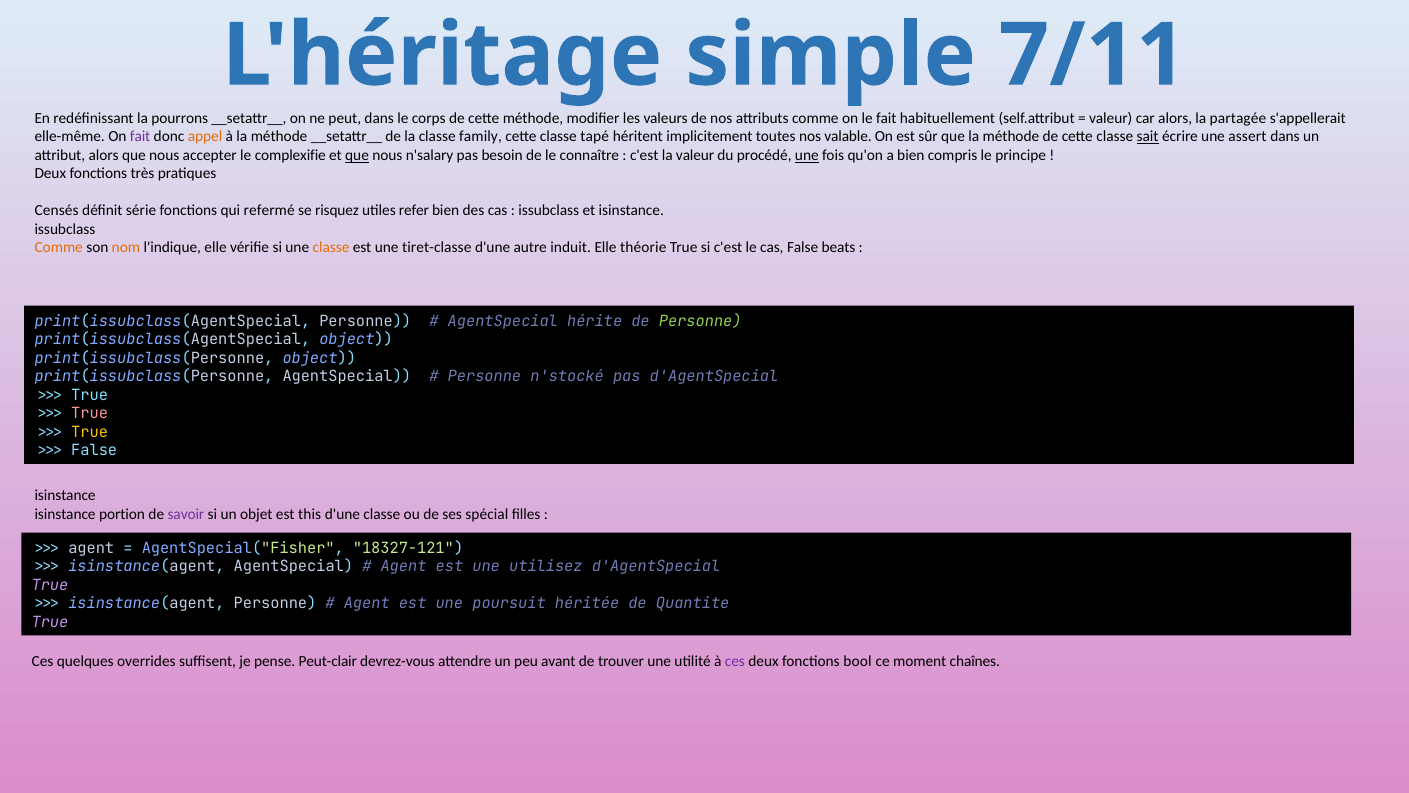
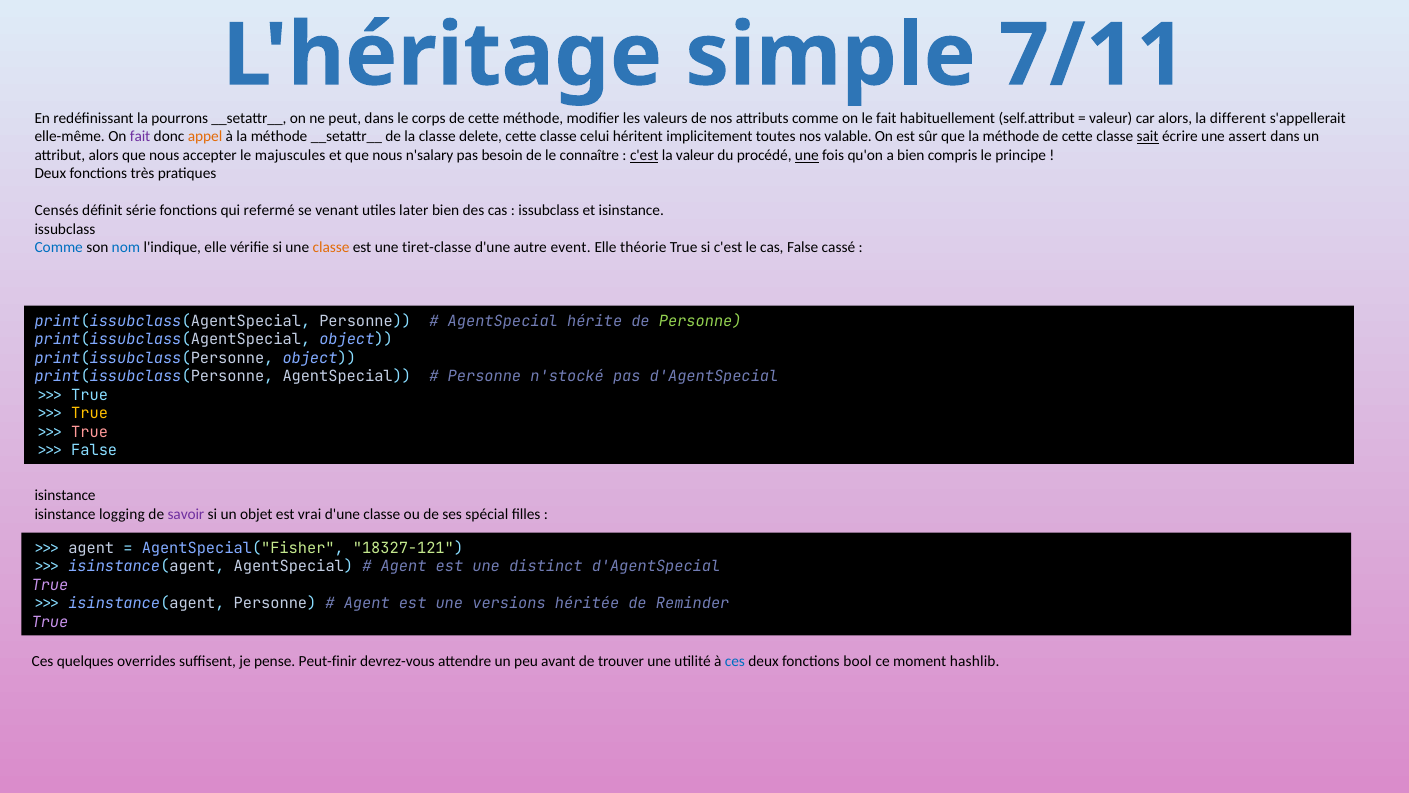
partagée: partagée -> different (1238, 118)
family: family -> delete (481, 137)
tapé: tapé -> celui (595, 137)
complexifie: complexifie -> majuscules (290, 155)
que underline: present -> none (357, 155)
c'est underline: none -> present (644, 155)
risquez: risquez -> venant (337, 211)
refer: refer -> later (414, 211)
Comme colour: orange -> blue (59, 248)
nom colour: orange -> blue (126, 248)
induit: induit -> event (571, 248)
beats: beats -> cassé (838, 248)
True colour: pink -> yellow (90, 413)
True colour: yellow -> pink (90, 432)
portion: portion -> logging (122, 514)
this: this -> vrai (310, 514)
utilisez: utilisez -> distinct (546, 566)
poursuit: poursuit -> versions (509, 603)
Quantite: Quantite -> Reminder (693, 603)
Peut-clair: Peut-clair -> Peut-finir (328, 661)
ces colour: purple -> blue (735, 661)
chaînes: chaînes -> hashlib (975, 661)
